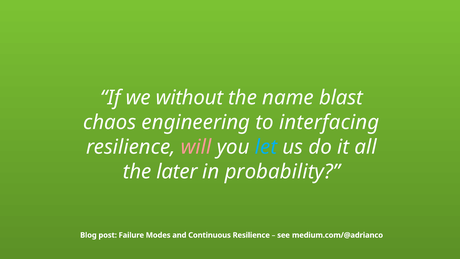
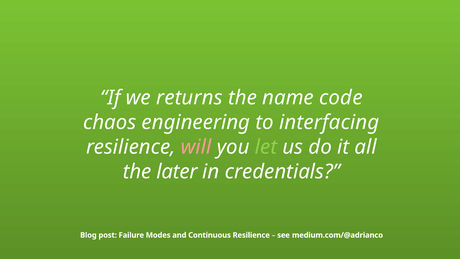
without: without -> returns (189, 98)
blast: blast -> code (341, 98)
let colour: light blue -> light green (266, 147)
probability: probability -> credentials (282, 171)
